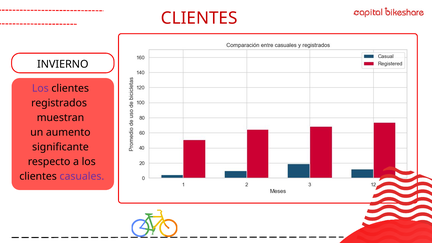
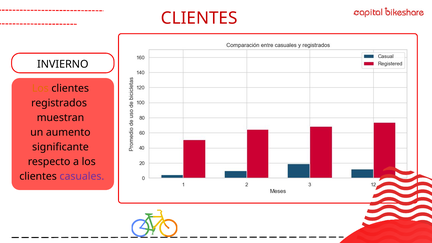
Los colour: purple -> orange (40, 88)
